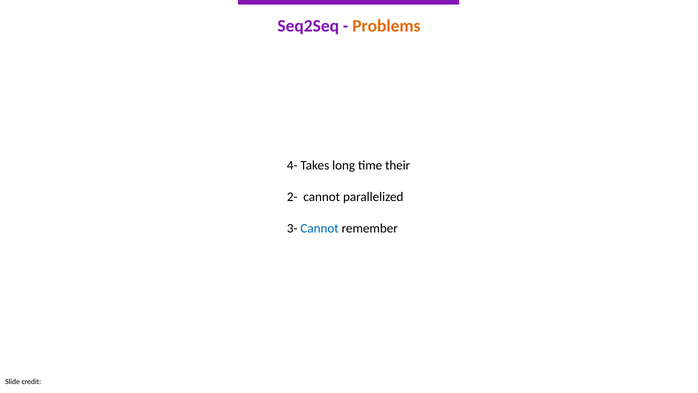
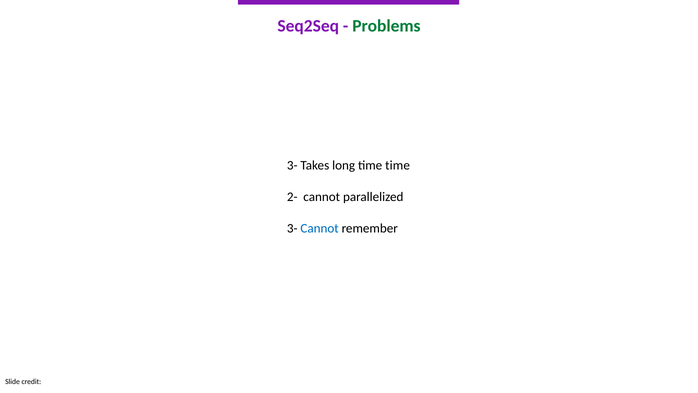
Problems colour: orange -> green (386, 26)
4-: 4- -> 3- (292, 165)
time their: their -> time (398, 165)
